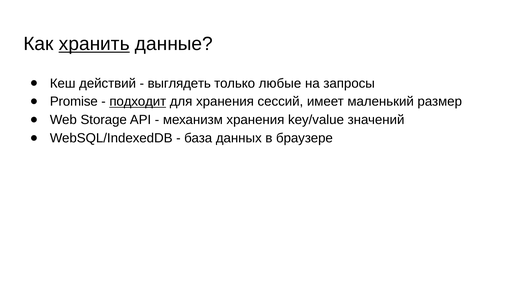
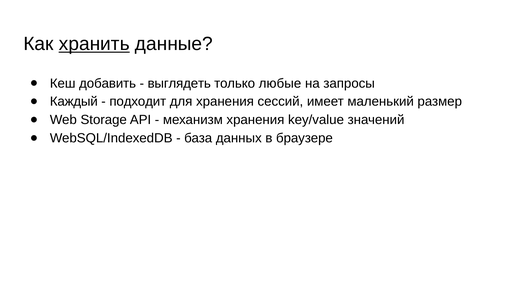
действий: действий -> добавить (108, 83)
Promise: Promise -> Каждый (74, 102)
подходит underline: present -> none (138, 102)
